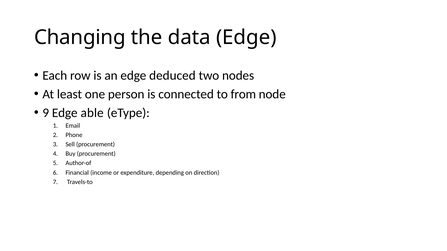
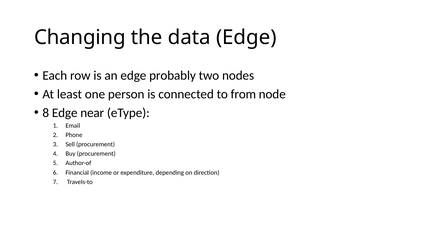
deduced: deduced -> probably (173, 76)
9: 9 -> 8 (46, 113)
able: able -> near (92, 113)
